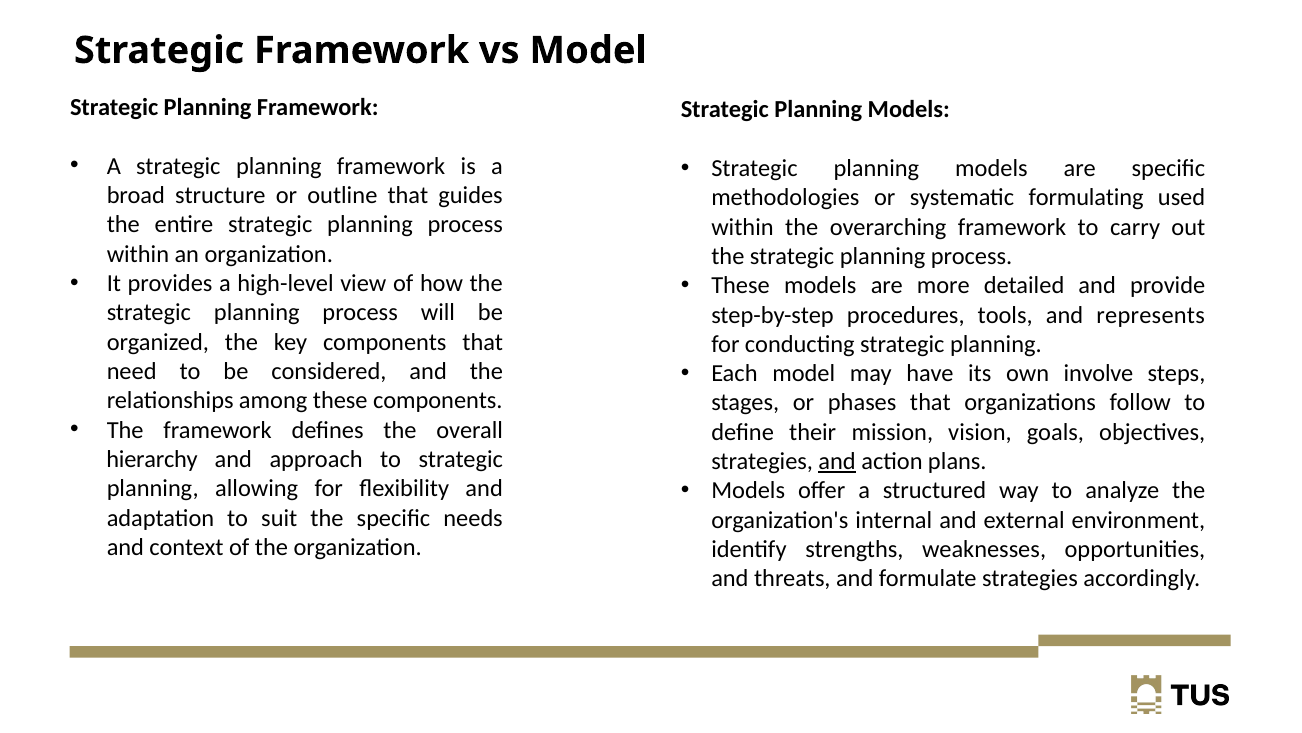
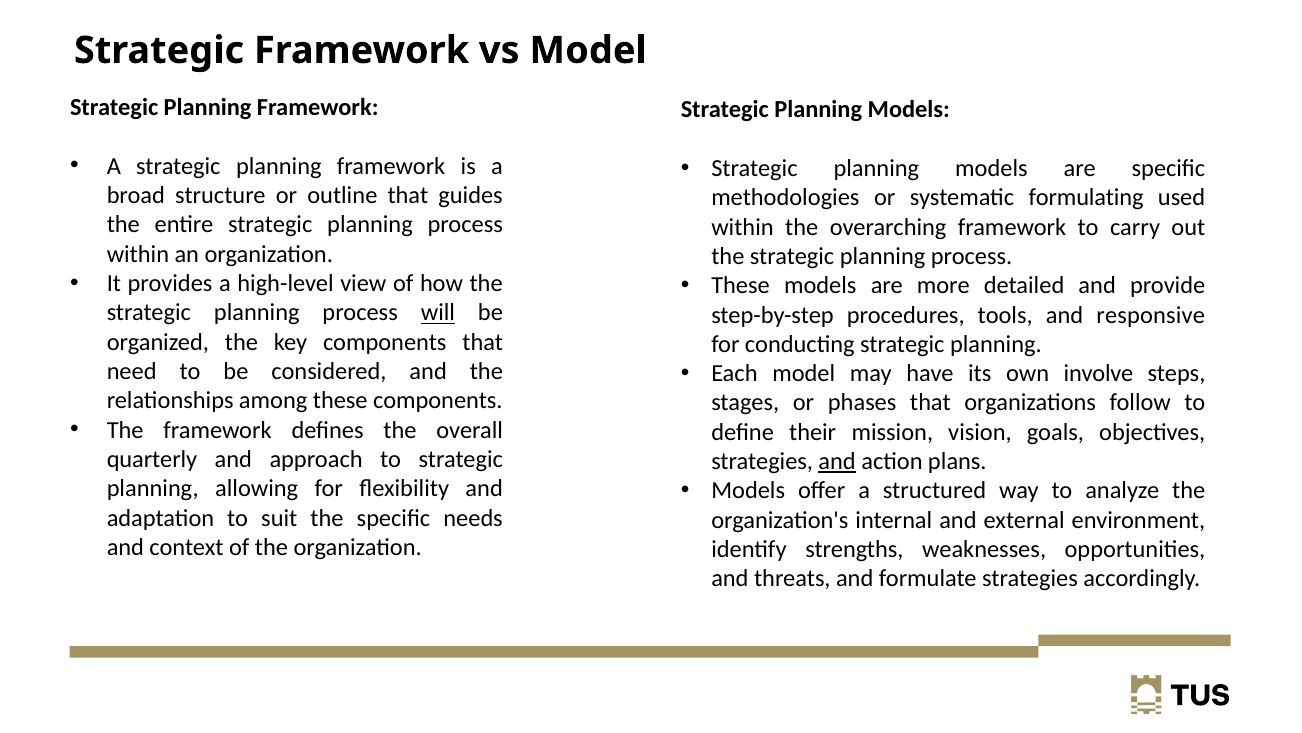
will underline: none -> present (438, 313)
represents: represents -> responsive (1151, 315)
hierarchy: hierarchy -> quarterly (152, 459)
